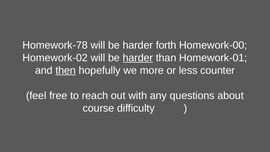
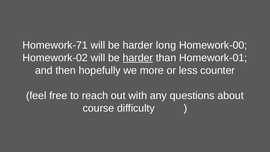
Homework-78: Homework-78 -> Homework-71 (55, 45)
forth: forth -> long (166, 45)
then underline: present -> none (66, 70)
